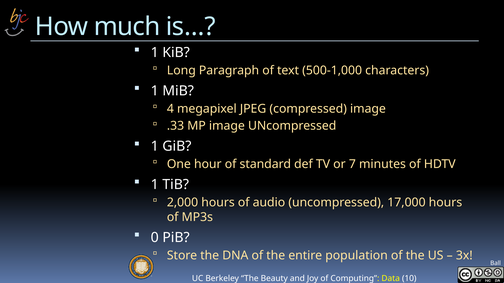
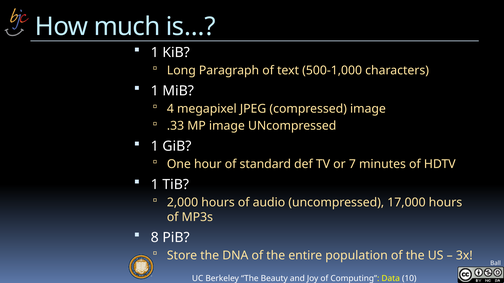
0: 0 -> 8 (155, 238)
